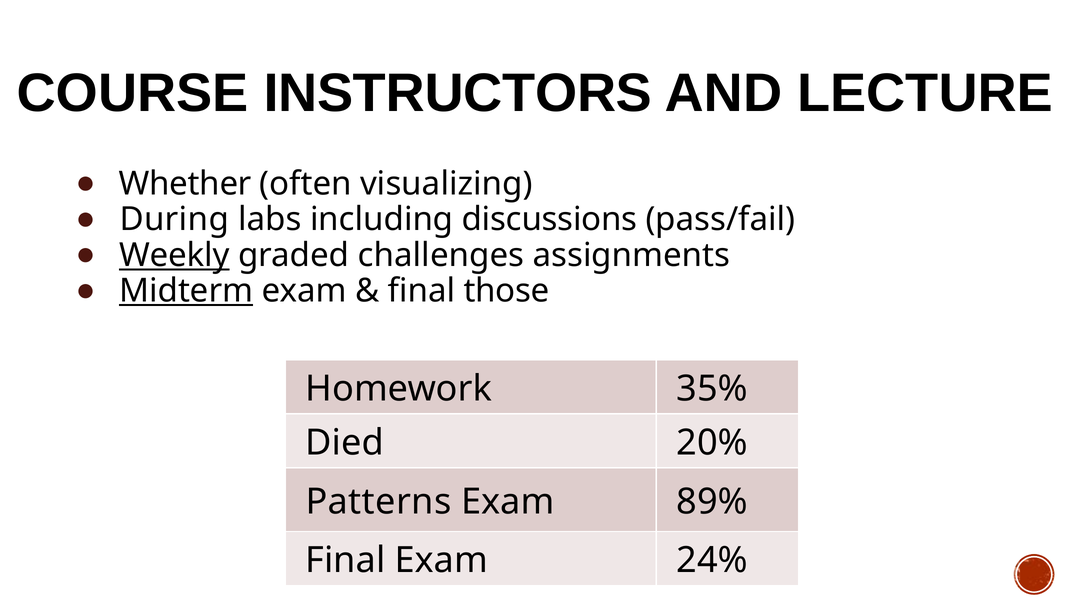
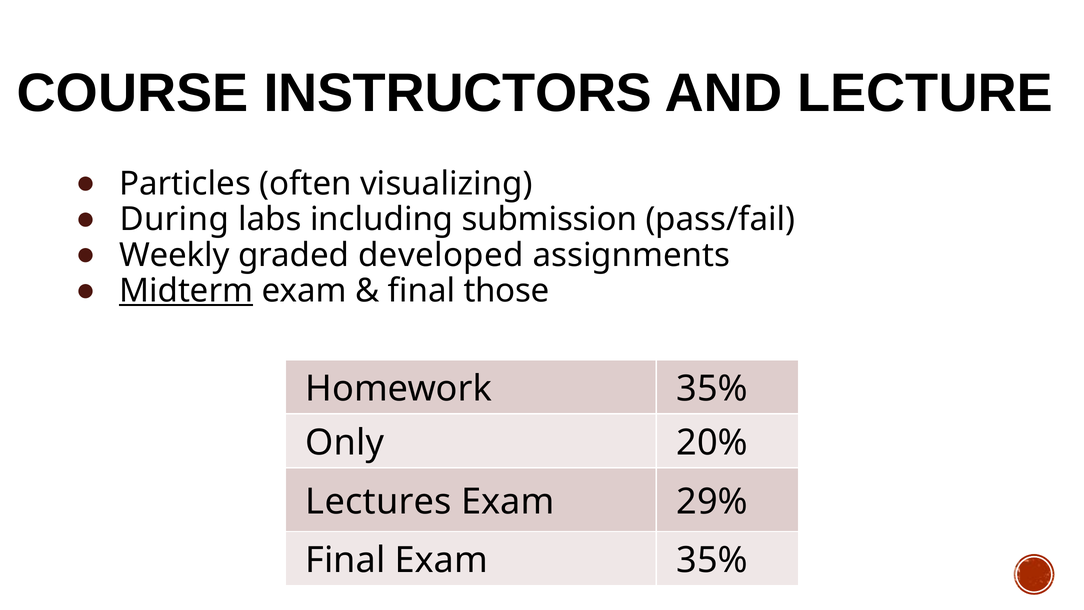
Whether: Whether -> Particles (185, 184)
discussions: discussions -> submission (549, 219)
Weekly underline: present -> none (174, 255)
challenges: challenges -> developed (441, 255)
Died: Died -> Only (345, 443)
Patterns: Patterns -> Lectures (379, 502)
89%: 89% -> 29% (712, 502)
Exam 24%: 24% -> 35% (712, 560)
